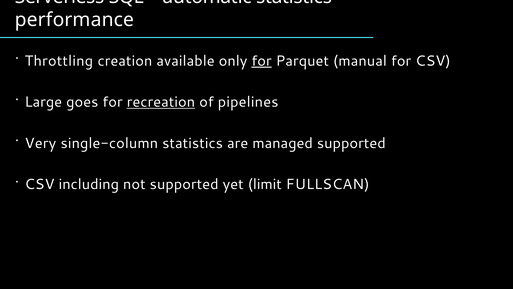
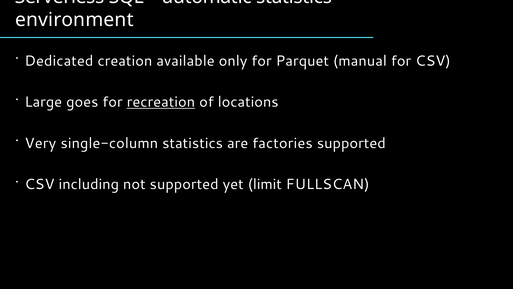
performance: performance -> environment (74, 20)
Throttling: Throttling -> Dedicated (59, 61)
for underline: present -> none (262, 61)
pipelines: pipelines -> locations (248, 102)
managed: managed -> factories (282, 143)
